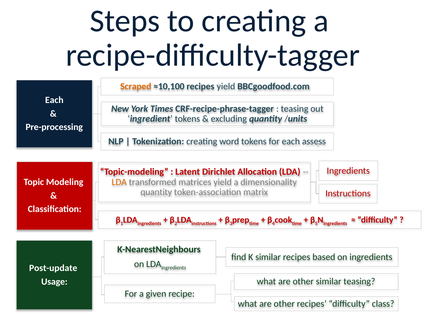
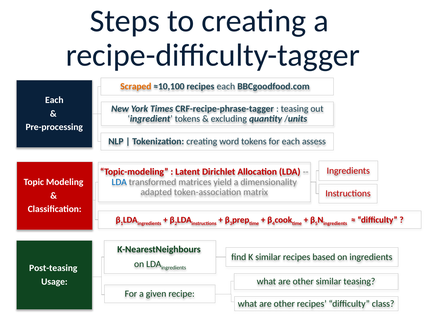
recipes yield: yield -> each (226, 87)
LDA colour: orange -> blue (119, 182)
quantity: quantity -> adapted (156, 192)
Post-update: Post-update -> Post-teasing (53, 269)
